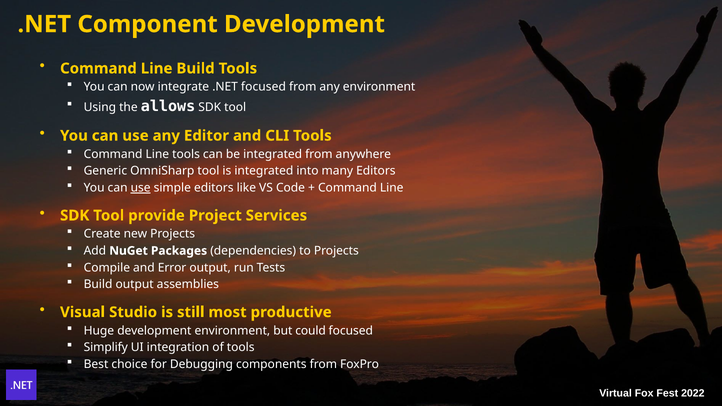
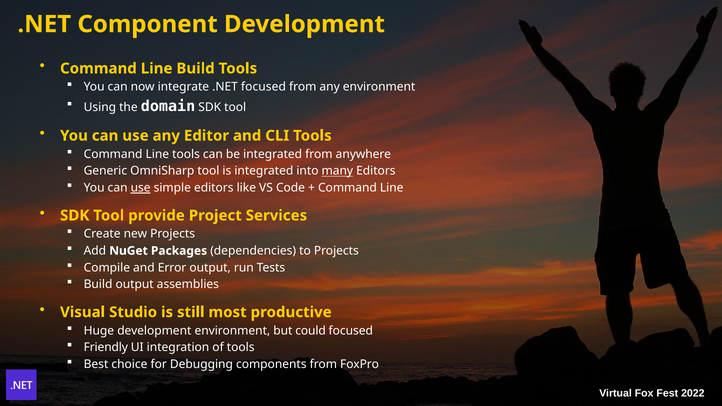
allows: allows -> domain (168, 106)
many underline: none -> present (337, 171)
Simplify: Simplify -> Friendly (106, 348)
